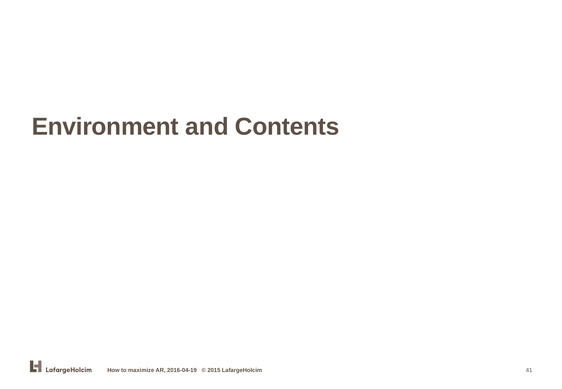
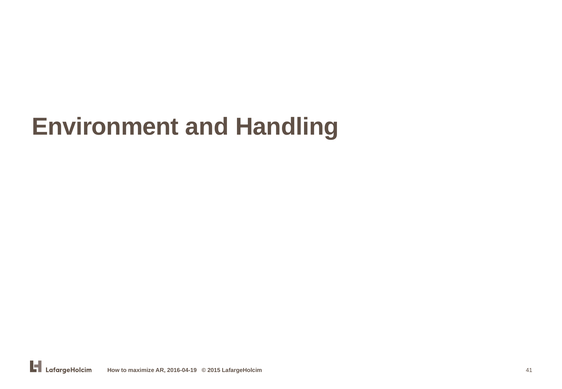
Contents: Contents -> Handling (287, 127)
